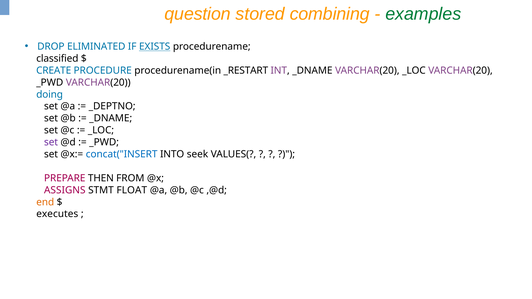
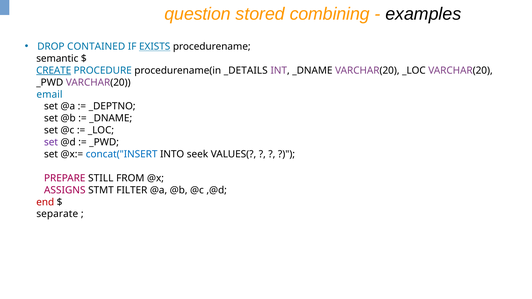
examples colour: green -> black (423, 14)
ELIMINATED: ELIMINATED -> CONTAINED (96, 47)
classified: classified -> semantic (57, 59)
CREATE underline: none -> present (54, 71)
_RESTART: _RESTART -> _DETAILS (246, 71)
doing: doing -> email (49, 94)
THEN: THEN -> STILL (101, 178)
FLOAT: FLOAT -> FILTER (132, 190)
end colour: orange -> red (45, 202)
executes: executes -> separate (57, 214)
